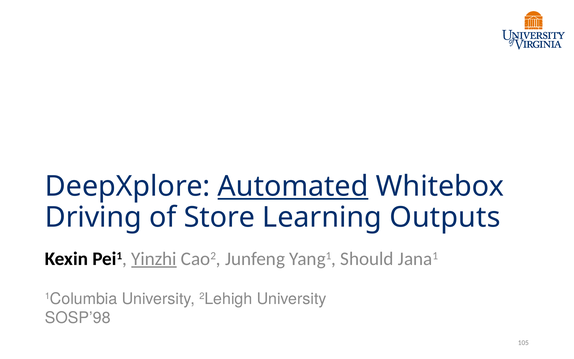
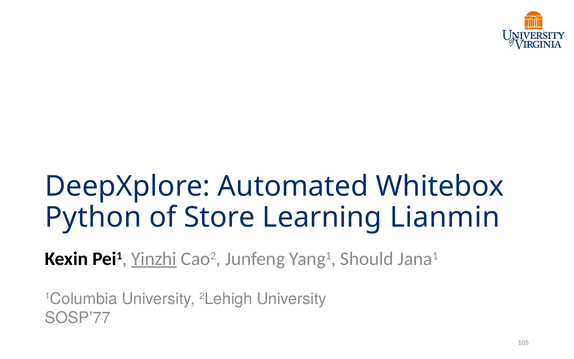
Automated underline: present -> none (293, 186)
Driving: Driving -> Python (93, 217)
Outputs: Outputs -> Lianmin (445, 217)
SOSP’98: SOSP’98 -> SOSP’77 (78, 318)
